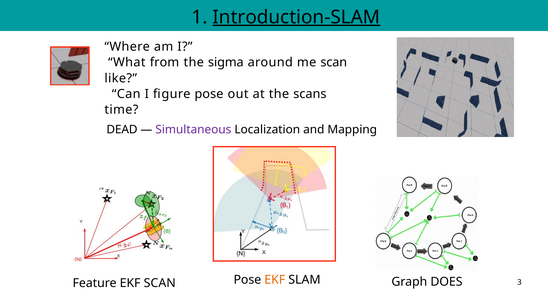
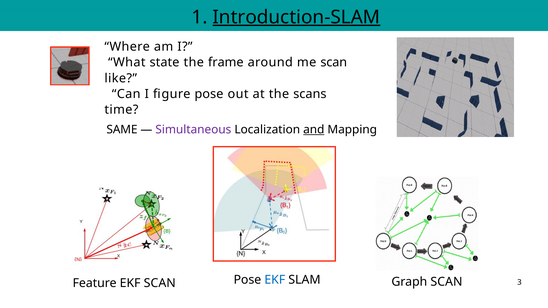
from: from -> state (165, 63)
sigma: sigma -> frame (226, 63)
DEAD: DEAD -> SAME (122, 130)
and underline: none -> present (314, 130)
EKF colour: orange -> blue (275, 280)
Graph DOES: DOES -> SCAN (446, 282)
